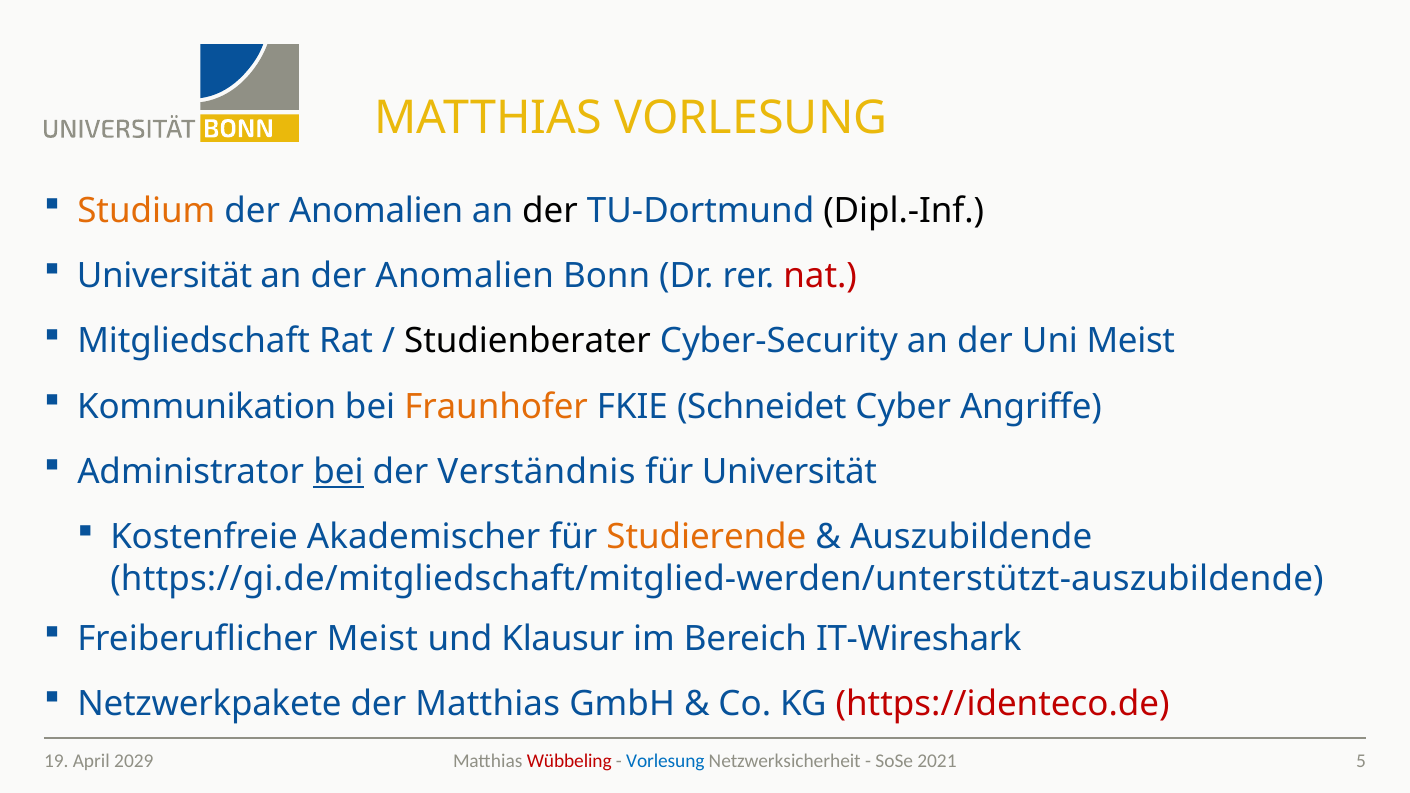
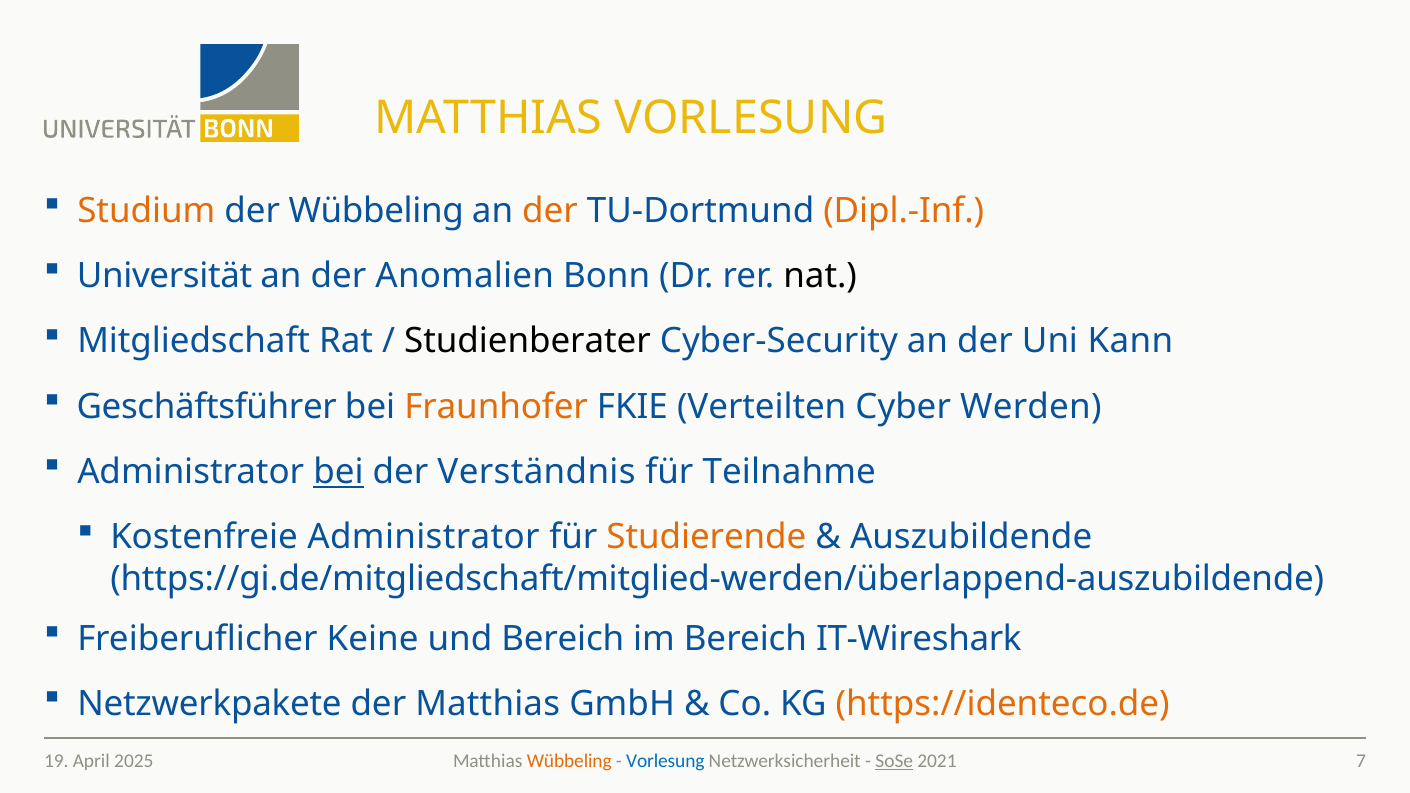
Anomalien: Anomalien -> Wübbeling (376, 211)
der colour: black -> orange (550, 211)
Dipl.-Inf colour: black -> orange (904, 211)
nat colour: red -> black (820, 276)
Uni Meist: Meist -> Kann (1130, 341)
Kommunikation: Kommunikation -> Geschäftsführer (207, 407)
Schneidet: Schneidet -> Verteilten (762, 407)
Angriffe: Angriffe -> Werden (1031, 407)
für Universität: Universität -> Teilnahme (789, 472)
Kostenfreie Akademischer: Akademischer -> Administrator (423, 537)
https://gi.de/mitgliedschaft/mitglied-werden/unterstützt-auszubildende: https://gi.de/mitgliedschaft/mitglied-werden/unterstützt-auszubildende -> https://gi.de/mitgliedschaft/mitglied-werden/überlappend-auszubildende (717, 579)
Freiberuflicher Meist: Meist -> Keine (373, 639)
und Klausur: Klausur -> Bereich (563, 639)
https://identeco.de colour: red -> orange (1003, 704)
Wübbeling colour: red -> orange (569, 761)
SoSe underline: none -> present (894, 761)
5: 5 -> 7 (1361, 761)
2029: 2029 -> 2025 (134, 761)
